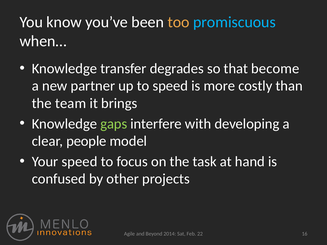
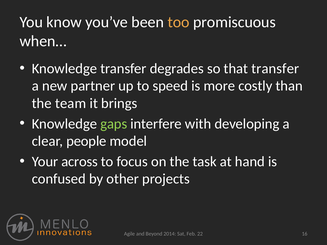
promiscuous colour: light blue -> white (234, 22)
that become: become -> transfer (275, 69)
Your speed: speed -> across (80, 162)
